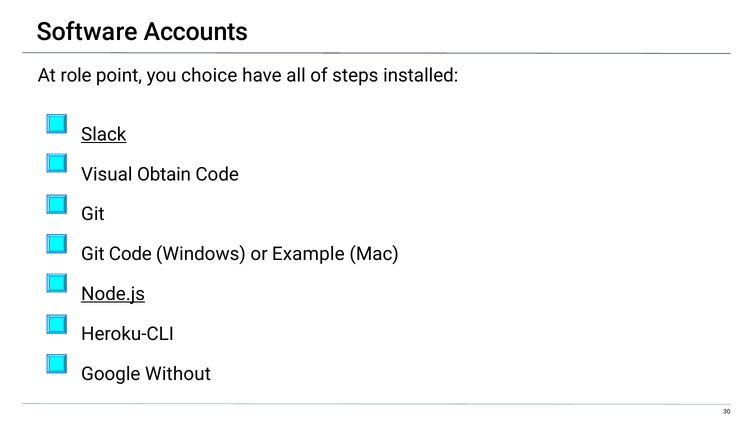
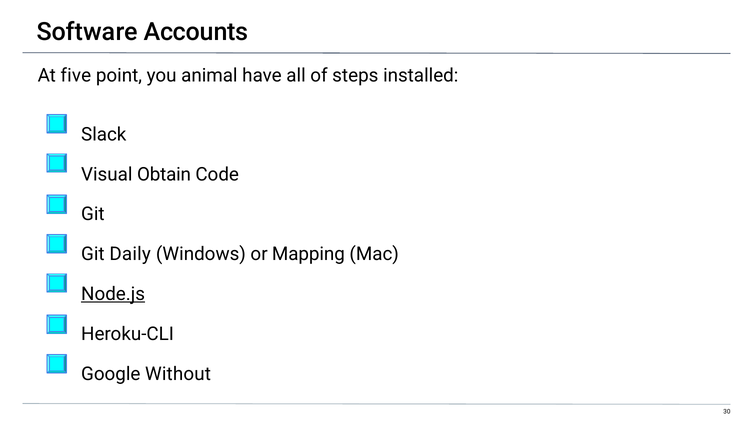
role: role -> five (76, 76)
choice: choice -> animal (209, 76)
Slack underline: present -> none (104, 135)
Git Code: Code -> Daily (130, 254)
Example: Example -> Mapping (308, 254)
